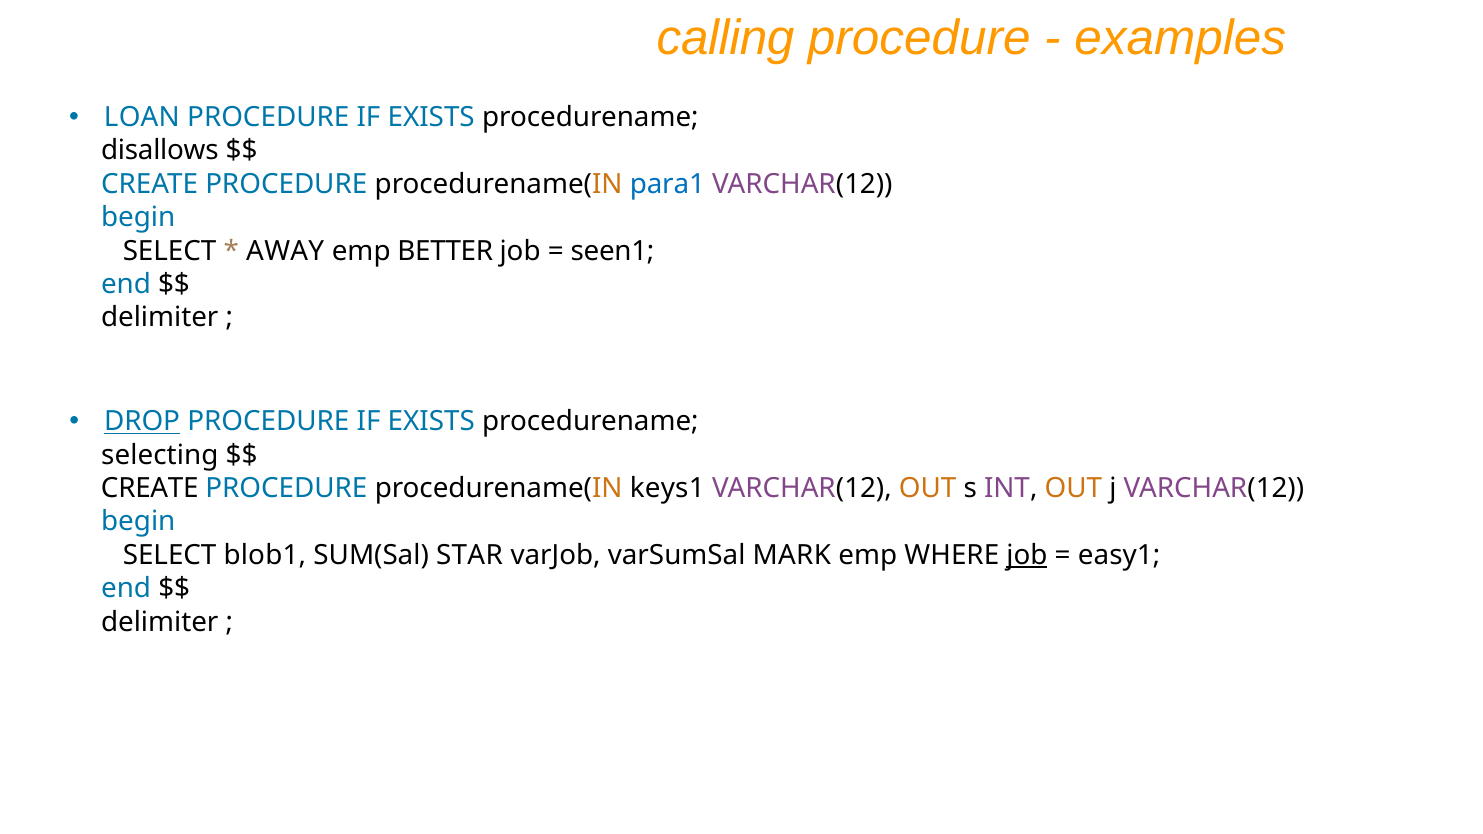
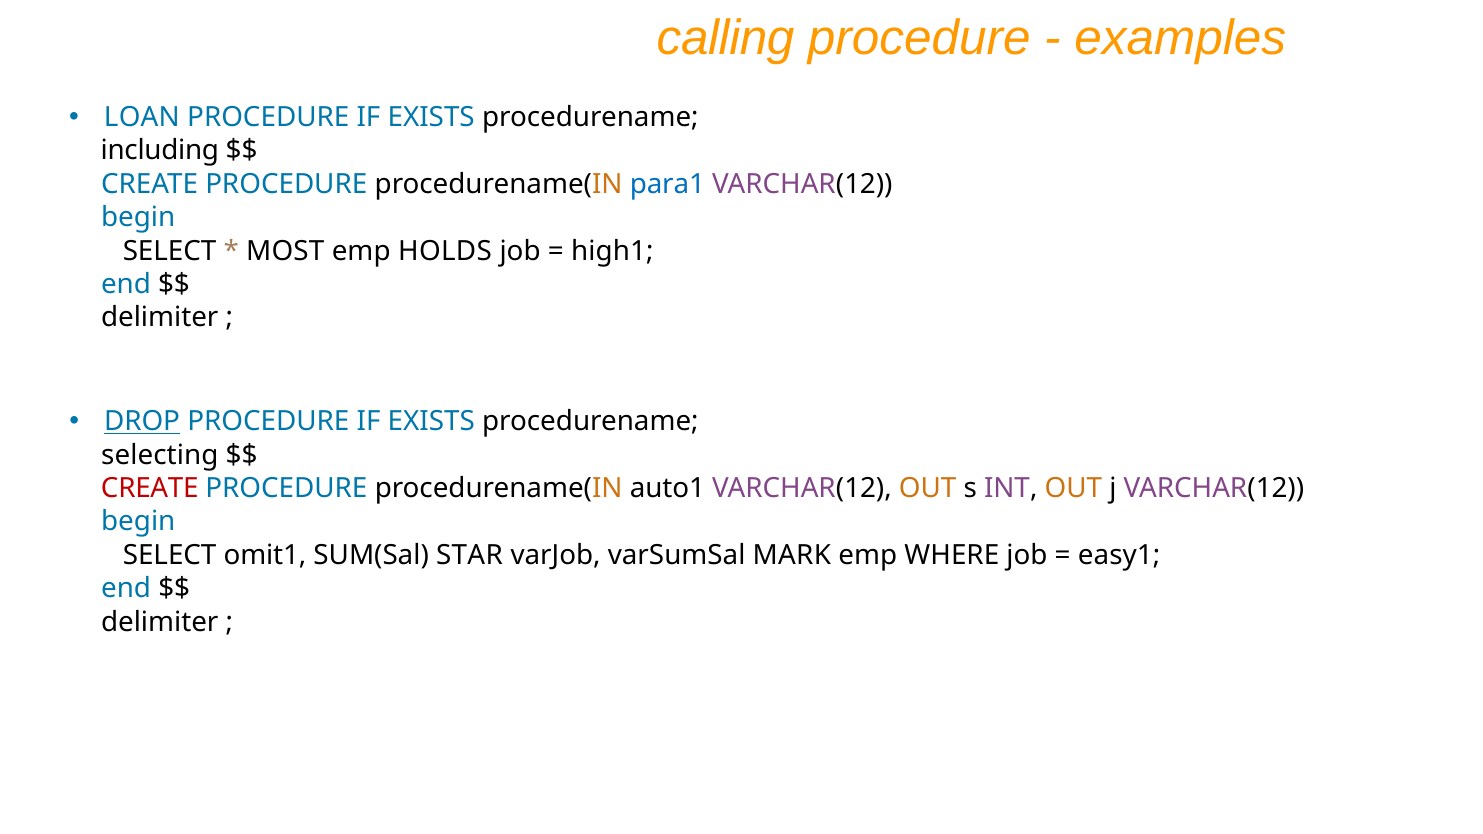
disallows: disallows -> including (160, 151)
AWAY: AWAY -> MOST (285, 251)
BETTER: BETTER -> HOLDS (445, 251)
seen1: seen1 -> high1 (612, 251)
CREATE colour: black -> red (150, 489)
keys1: keys1 -> auto1 (667, 489)
blob1: blob1 -> omit1 (265, 555)
job underline: present -> none (1027, 555)
